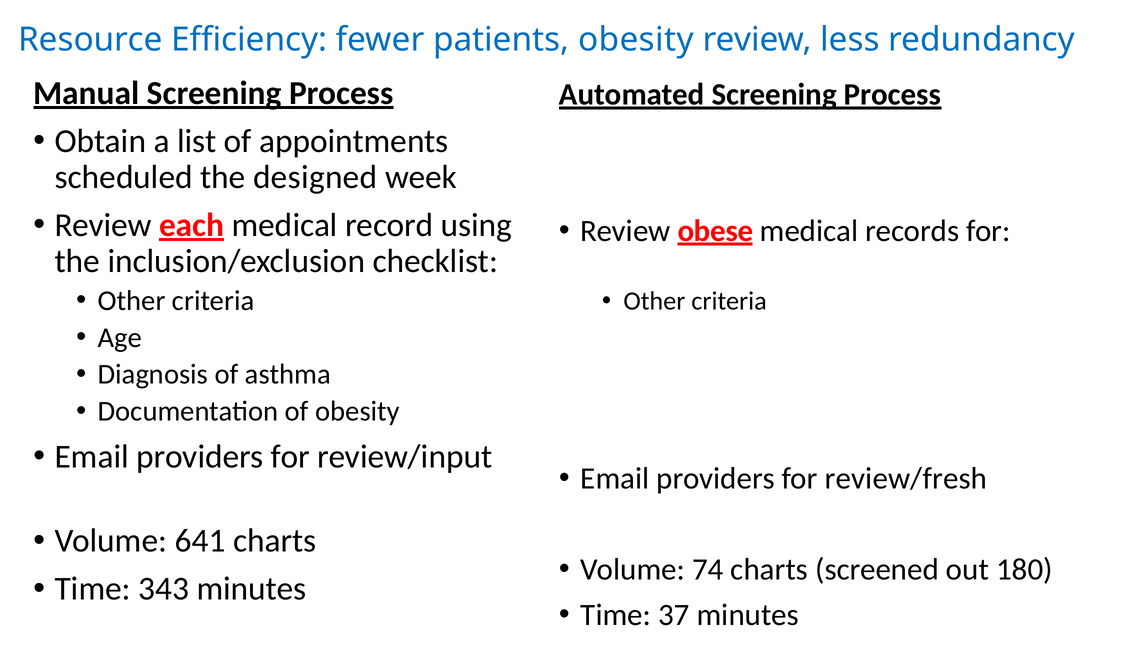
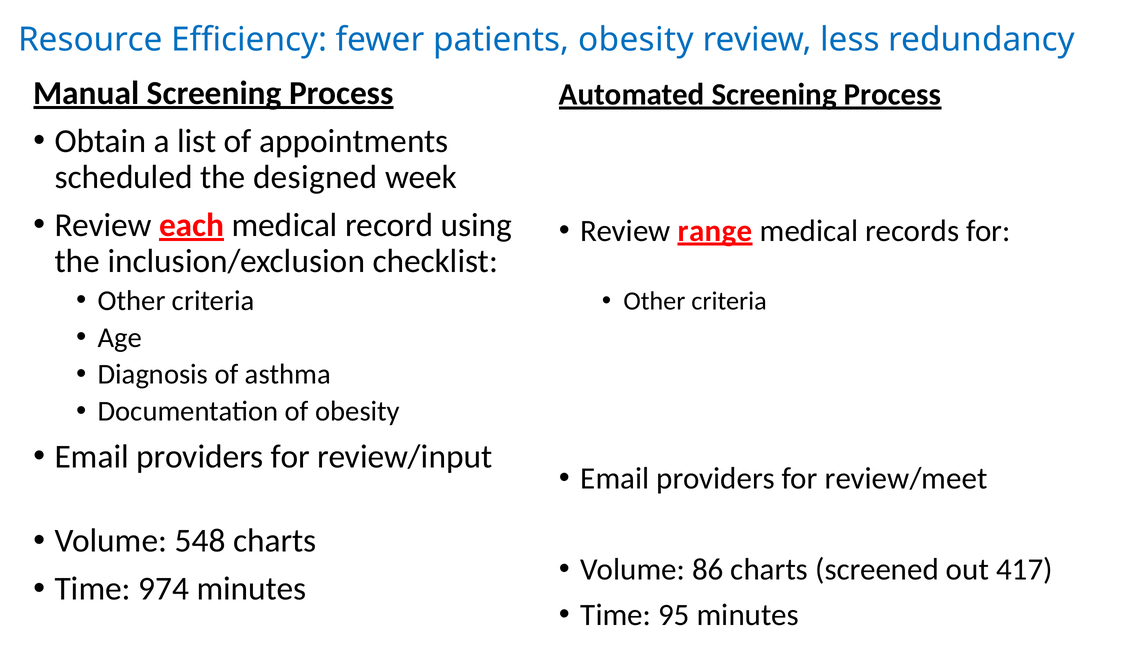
obese: obese -> range (715, 231)
review/fresh: review/fresh -> review/meet (906, 478)
641: 641 -> 548 (200, 540)
74: 74 -> 86 (708, 569)
180: 180 -> 417 (1024, 569)
343: 343 -> 974 (164, 588)
37: 37 -> 95 (674, 615)
